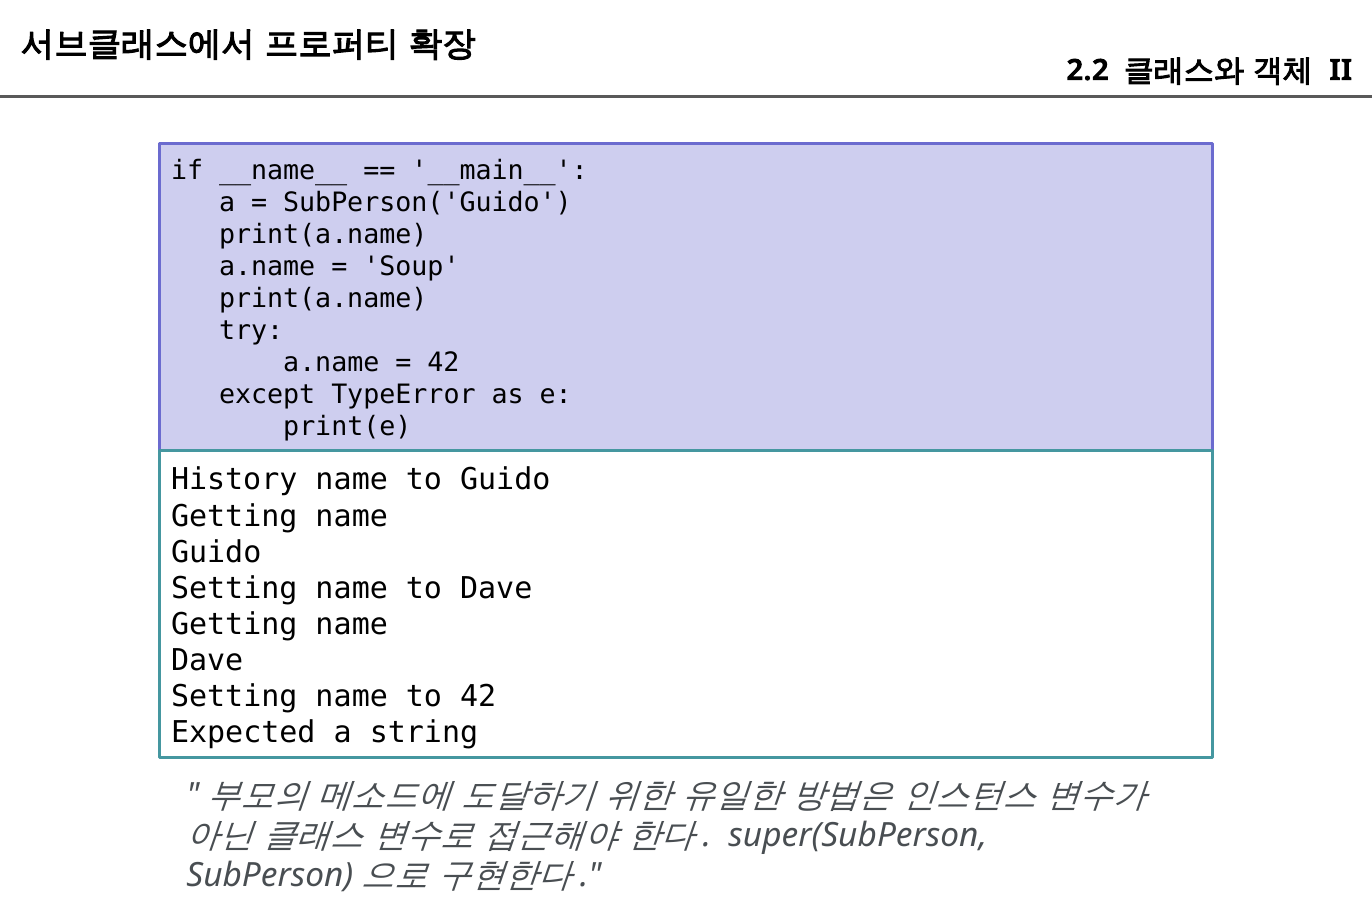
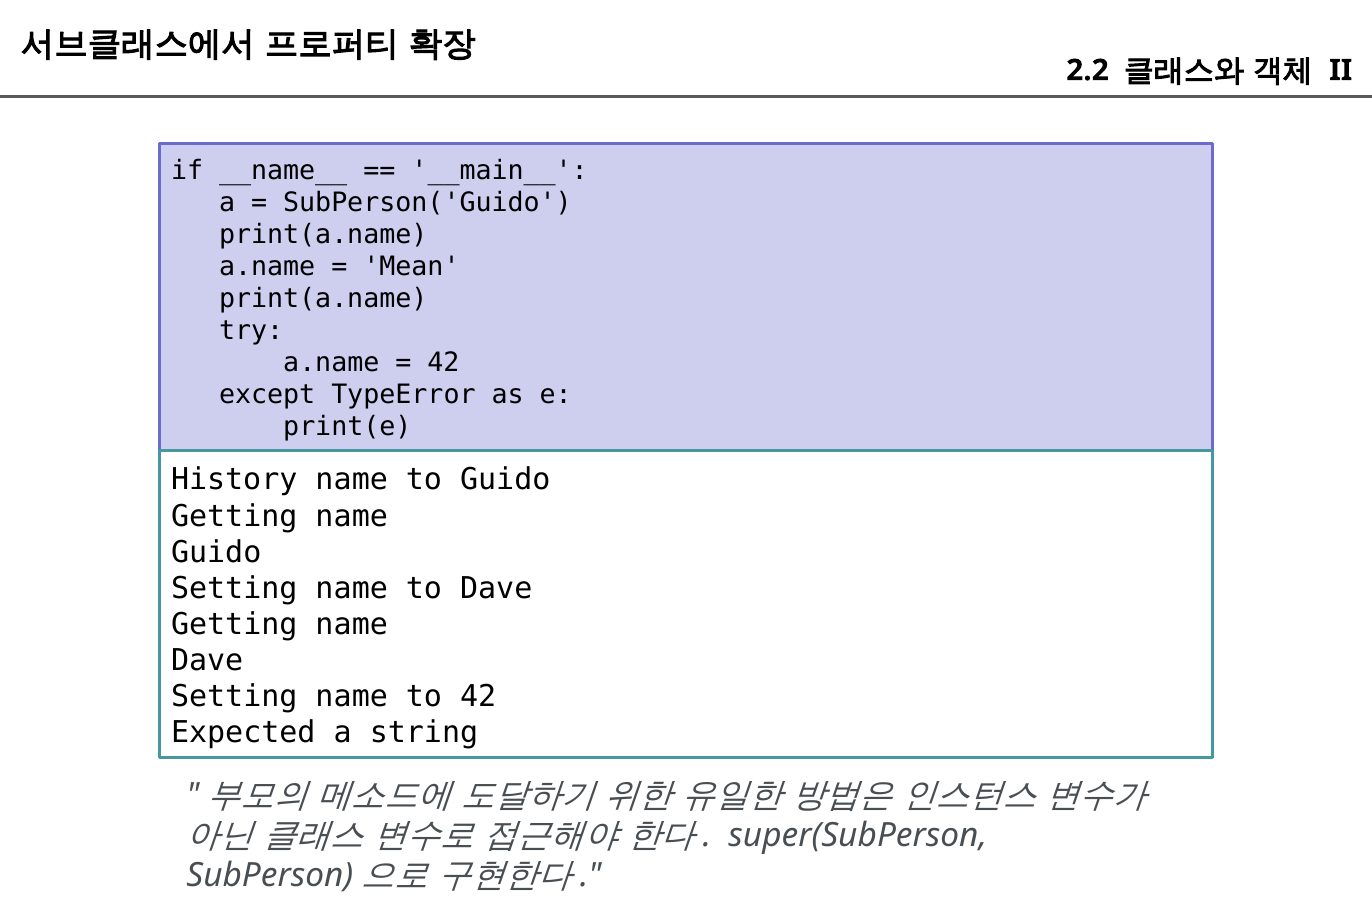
Soup: Soup -> Mean (411, 267)
